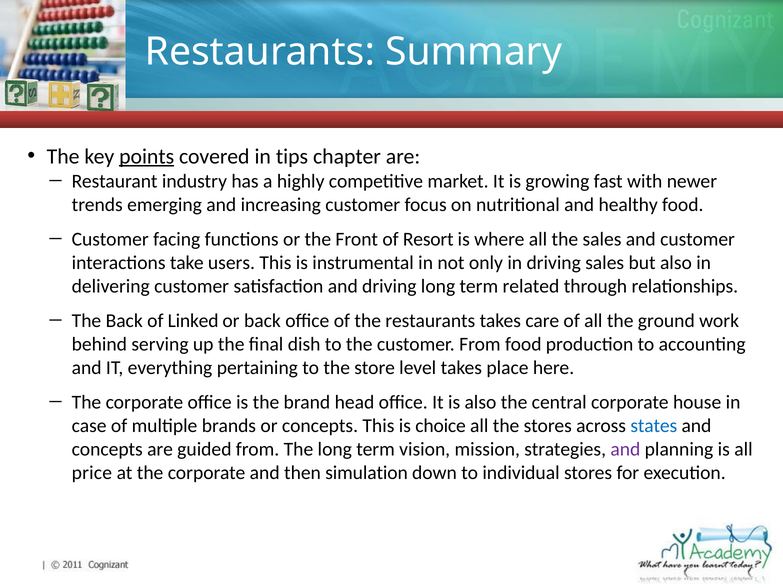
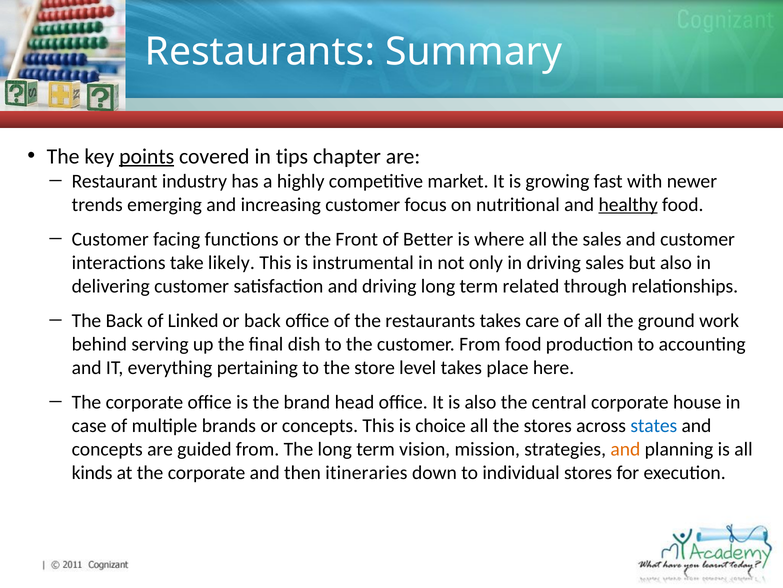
healthy underline: none -> present (628, 204)
Resort: Resort -> Better (428, 239)
users: users -> likely (231, 262)
and colour: purple -> orange (625, 449)
price: price -> kinds (92, 472)
simulation: simulation -> itineraries (366, 472)
